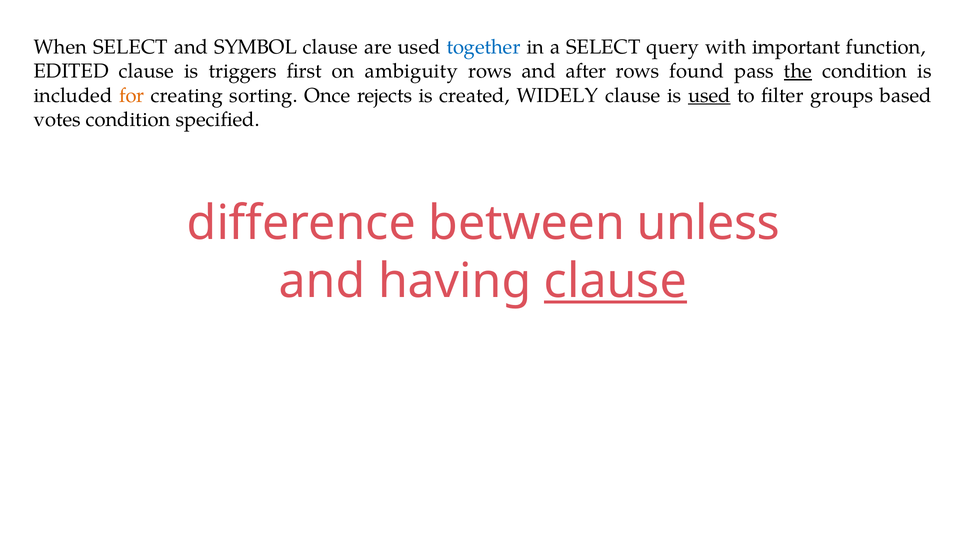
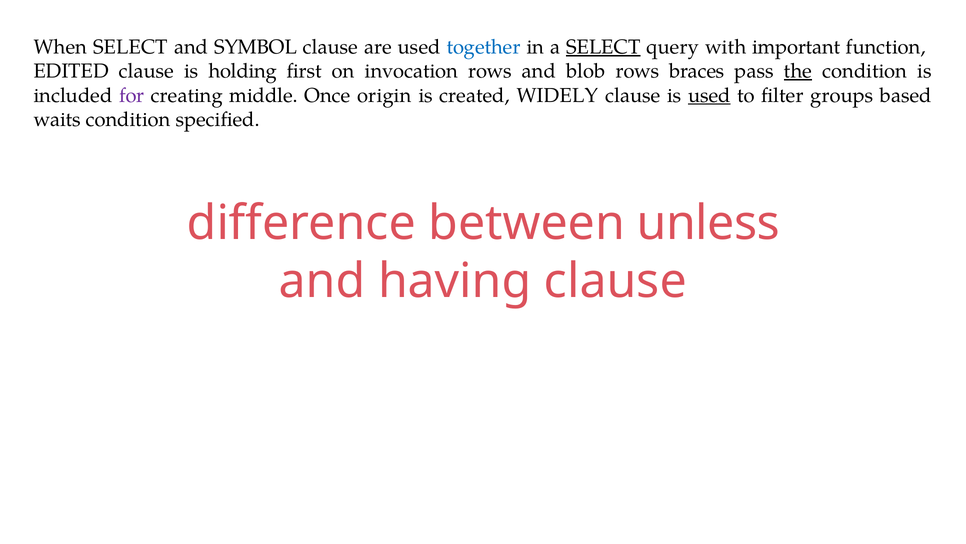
SELECT underline: none -> present (603, 47)
triggers: triggers -> holding (243, 71)
ambiguity: ambiguity -> invocation (411, 71)
after: after -> blob (586, 71)
found: found -> braces (697, 71)
for colour: orange -> purple (132, 95)
sorting: sorting -> middle (264, 95)
rejects: rejects -> origin (384, 95)
votes: votes -> waits (57, 119)
clause underline: present -> none (615, 281)
